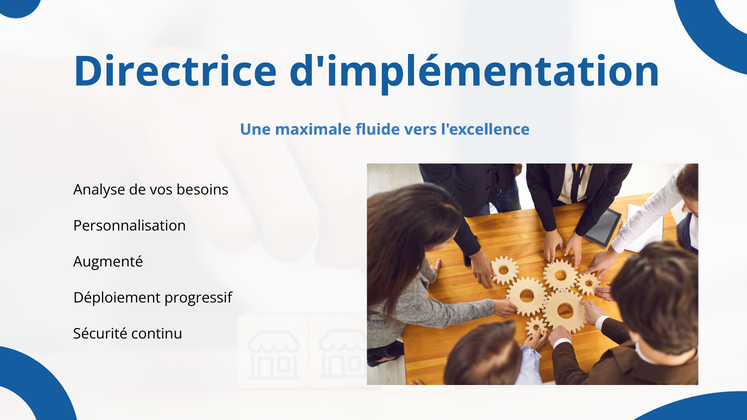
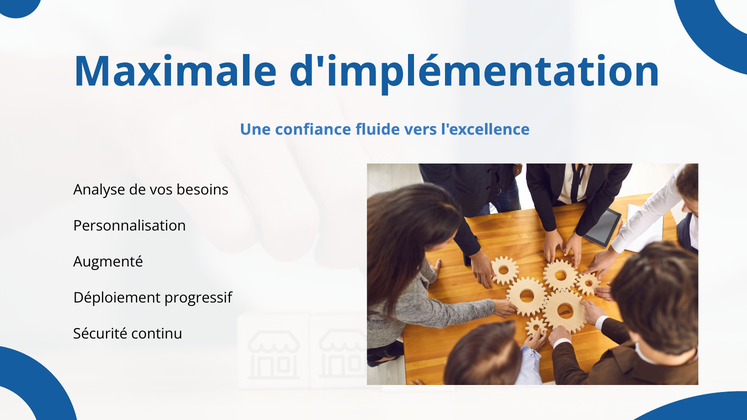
Directrice: Directrice -> Maximale (175, 72)
maximale: maximale -> confiance (313, 130)
